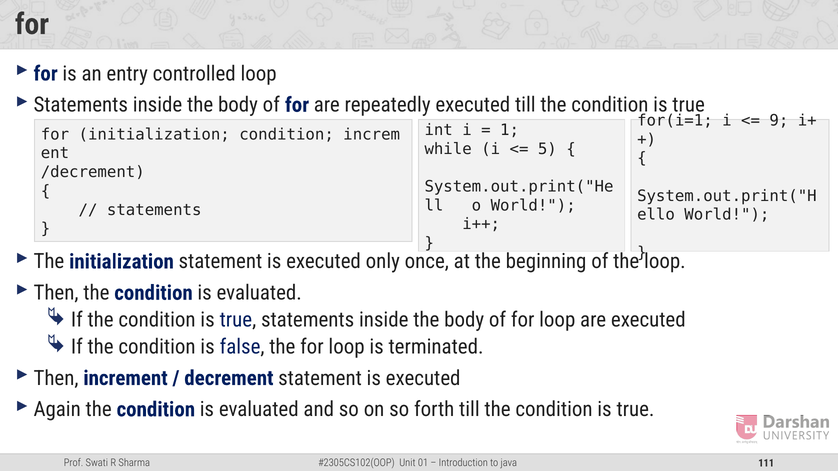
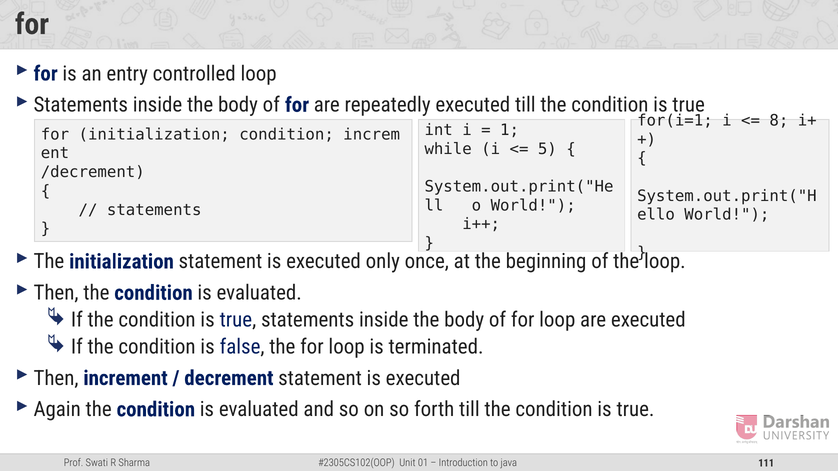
9: 9 -> 8 (779, 121)
